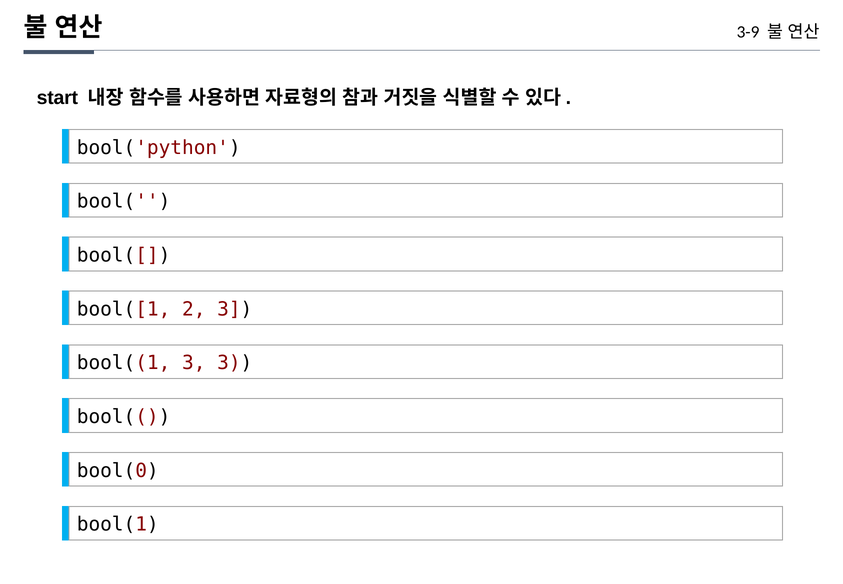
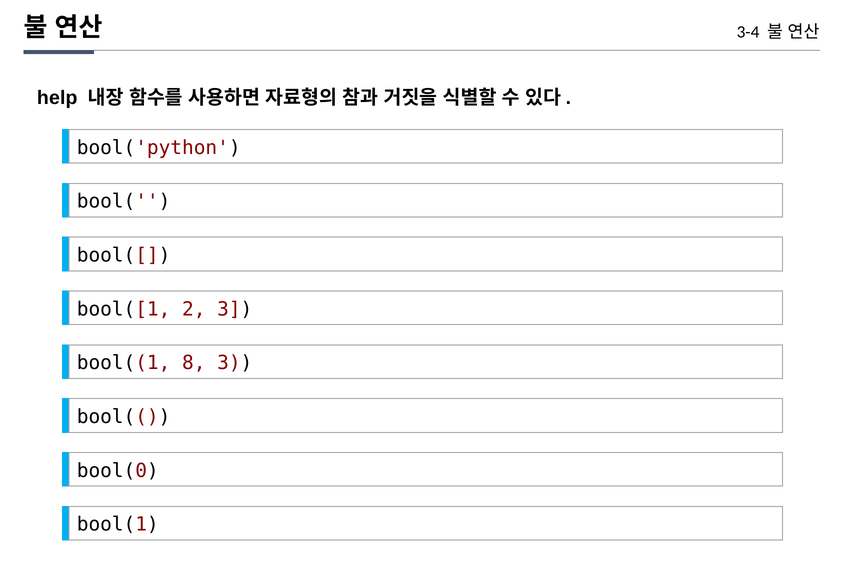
3-9: 3-9 -> 3-4 (748, 32)
start: start -> help (57, 98)
bool((1 3: 3 -> 8 (194, 363)
